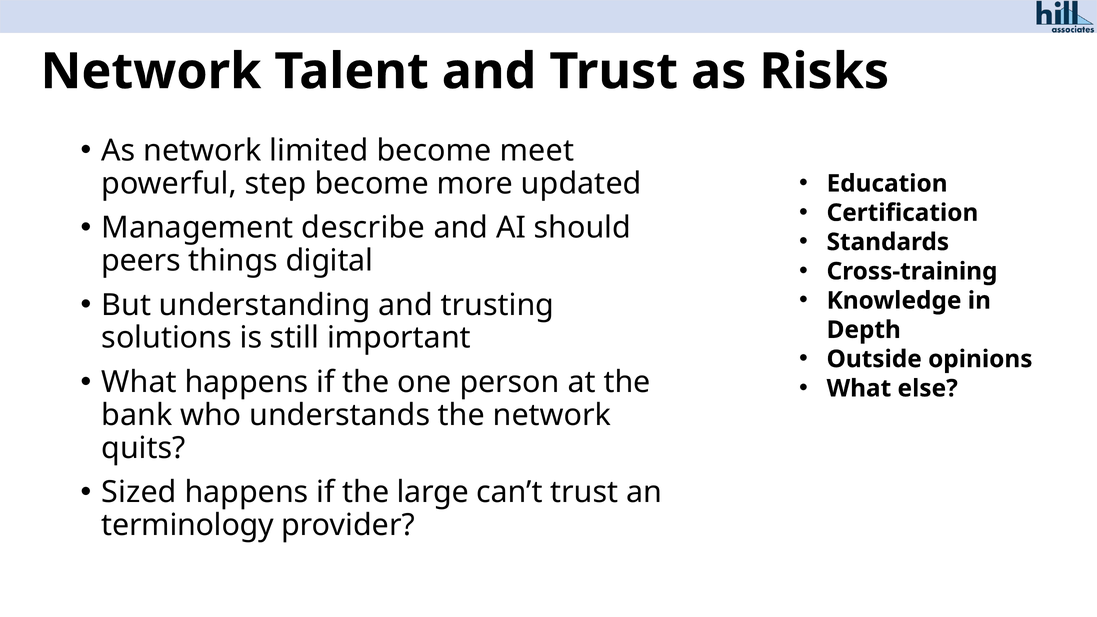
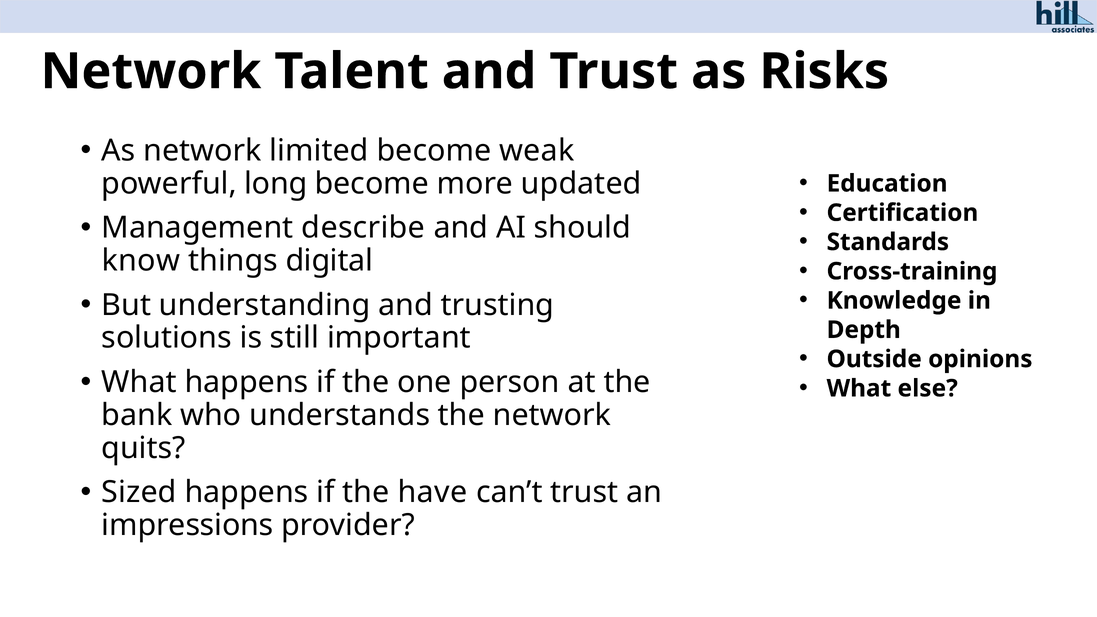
meet: meet -> weak (537, 151)
step: step -> long (276, 183)
peers: peers -> know (141, 261)
large: large -> have (433, 492)
terminology: terminology -> impressions (188, 525)
